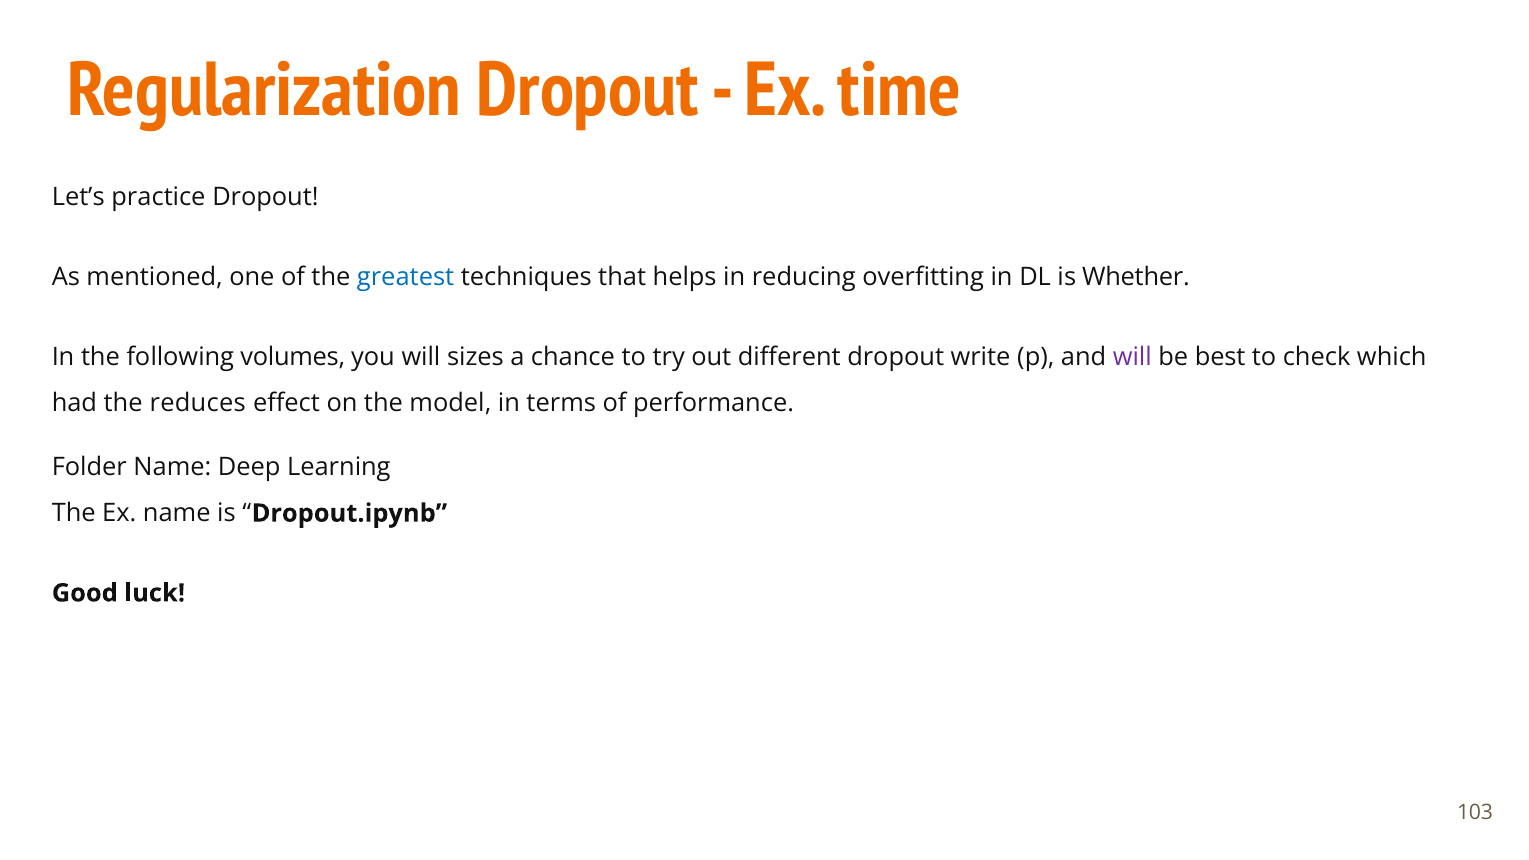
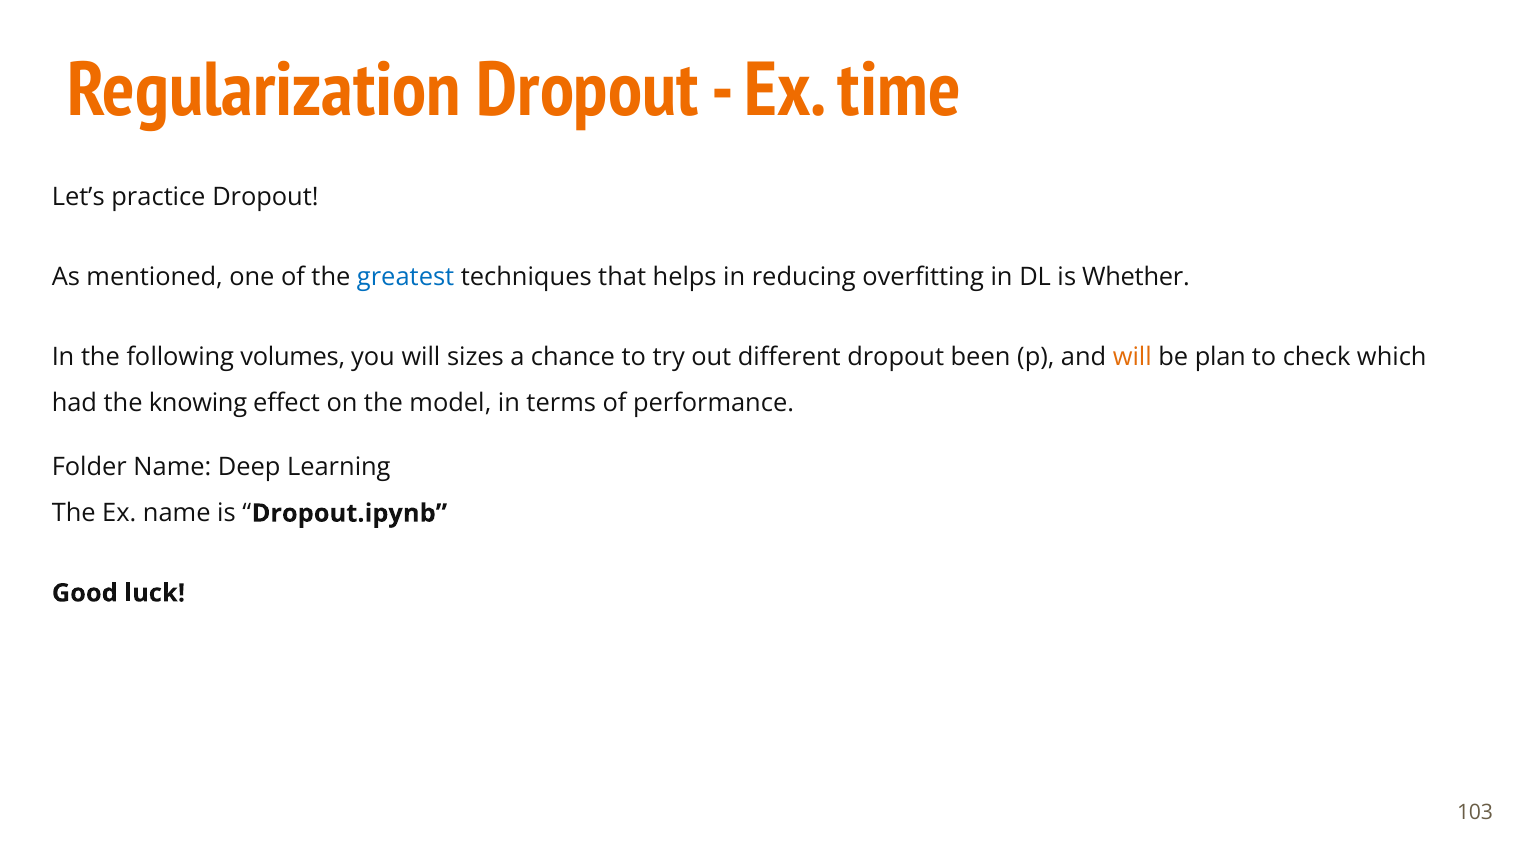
write: write -> been (981, 357)
will colour: purple -> orange (1132, 357)
best: best -> plan (1220, 357)
reduces: reduces -> knowing (198, 403)
